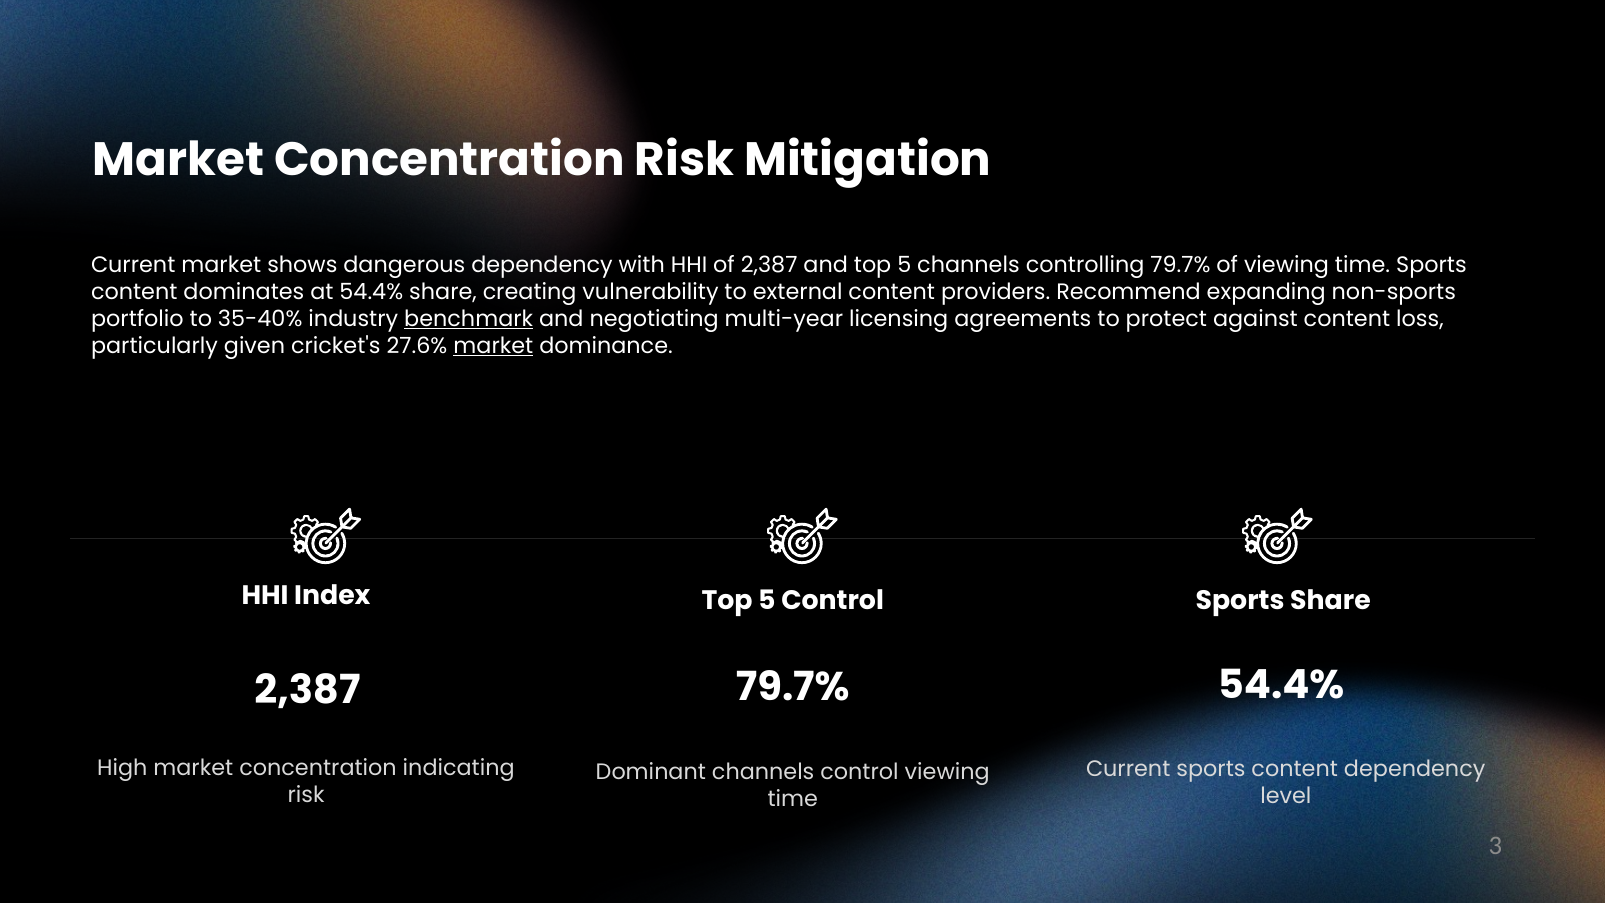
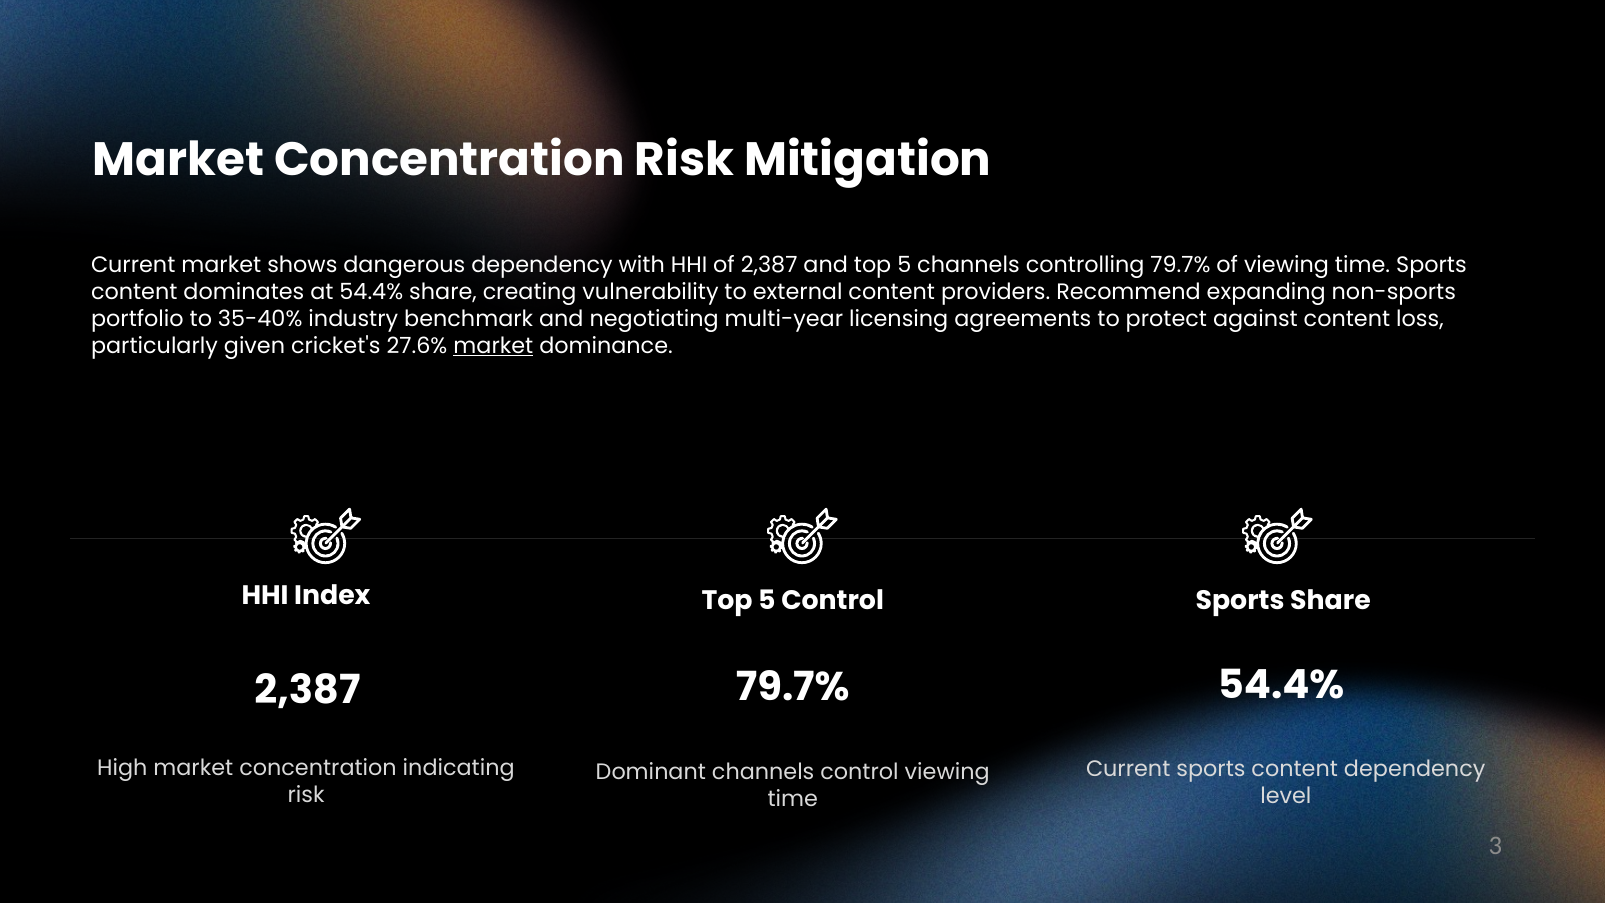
benchmark underline: present -> none (469, 319)
